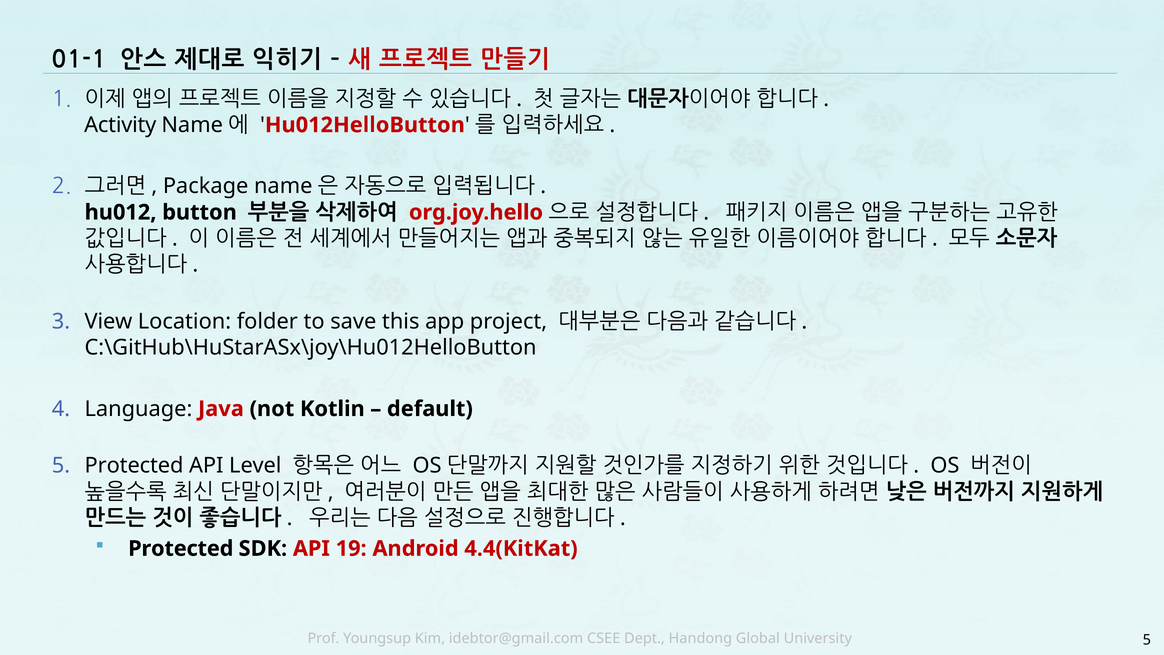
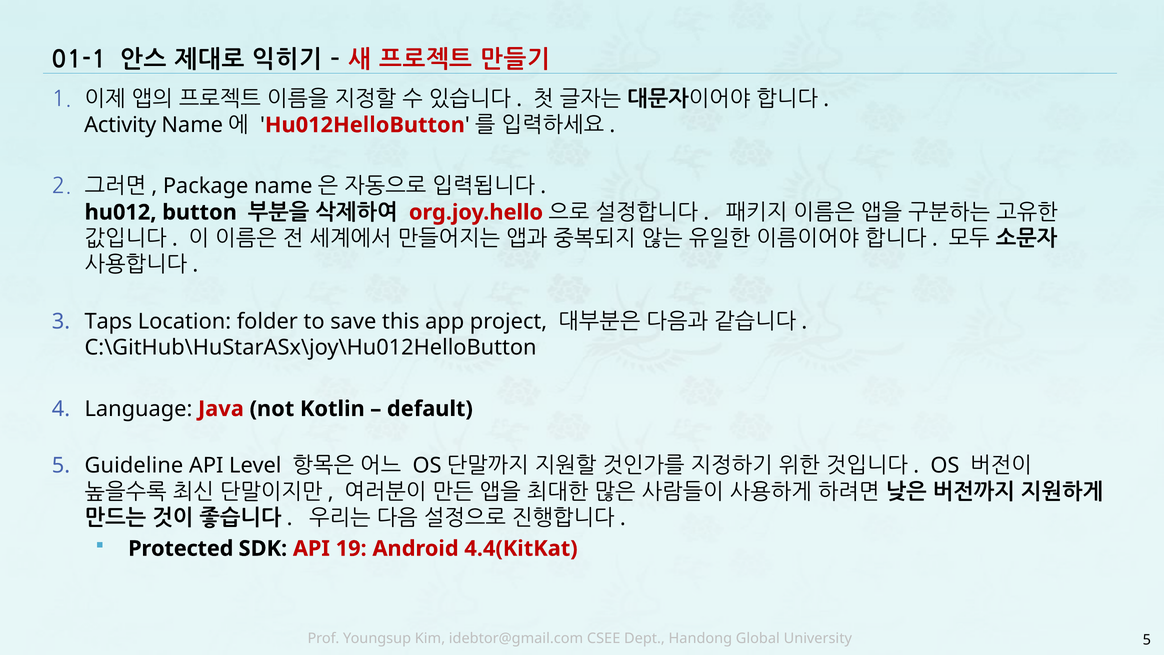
View: View -> Taps (108, 321)
5 Protected: Protected -> Guideline (134, 465)
